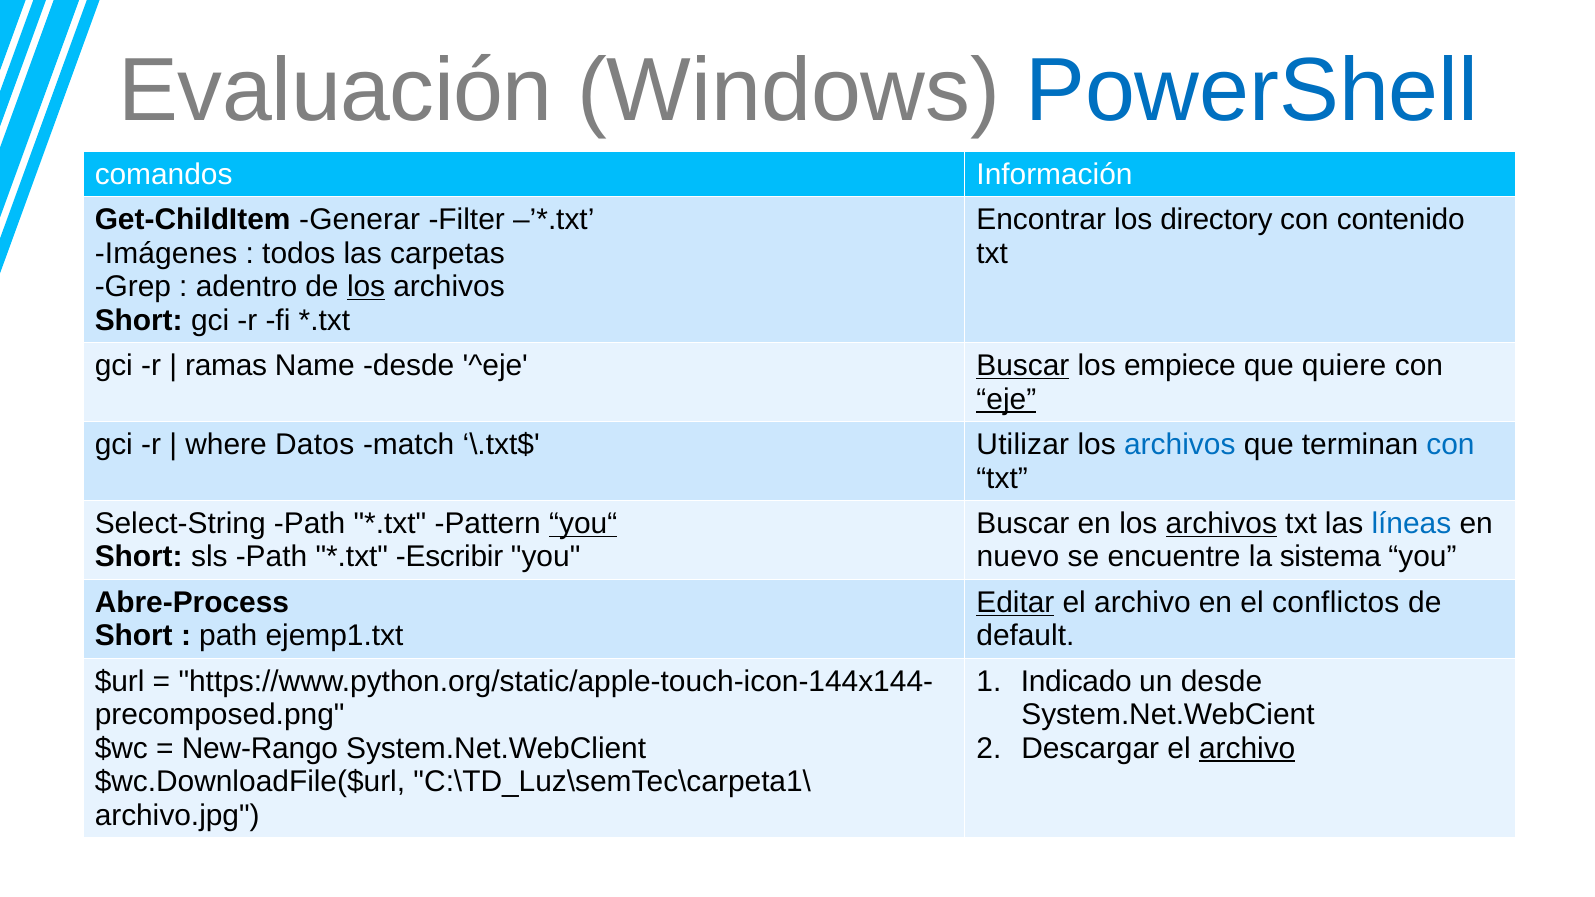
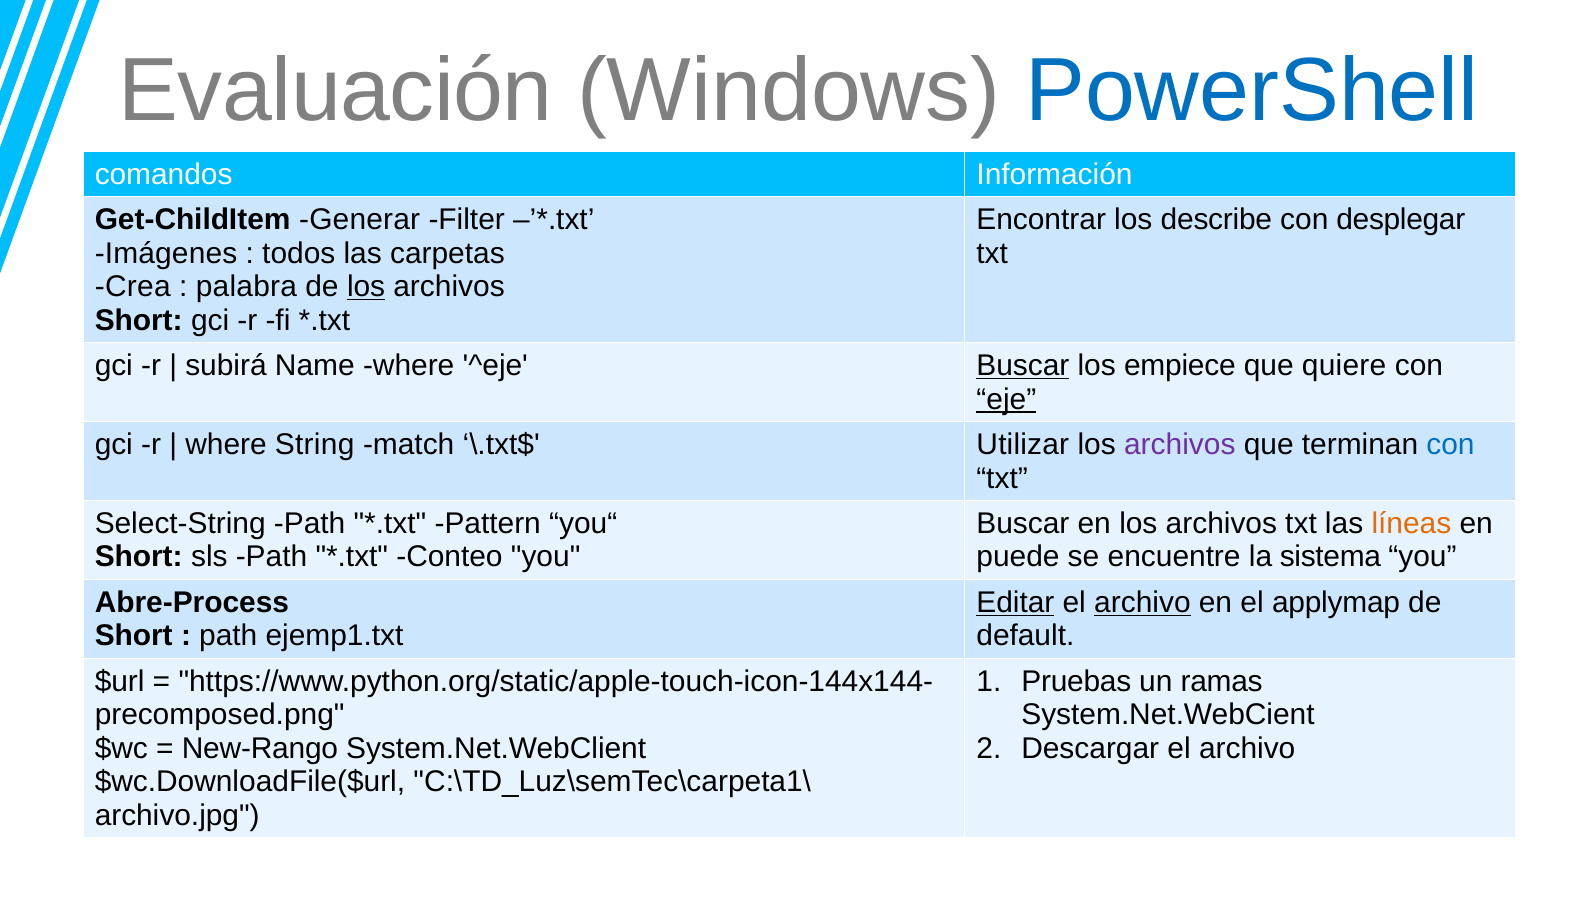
directory: directory -> describe (1216, 220)
contenido: contenido -> desplegar (1401, 220)
Grep: Grep -> Crea (133, 287)
adentro: adentro -> palabra (246, 287)
ramas: ramas -> subirá (226, 366)
Name desde: desde -> where (409, 366)
Datos: Datos -> String (315, 445)
archivos colour: blue -> purple (1180, 445)
you“ underline: present -> none (583, 524)
archivos underline: present -> none (1221, 524)
líneas colour: blue -> orange (1411, 524)
Escribir: Escribir -> Conteo (449, 557)
nuevo: nuevo -> puede (1018, 557)
archivo underline: none -> present (1142, 603)
conflictos: conflictos -> applymap (1336, 603)
Indicado: Indicado -> Pruebas (1076, 682)
un desde: desde -> ramas (1222, 682)
archivo underline: present -> none (1247, 749)
